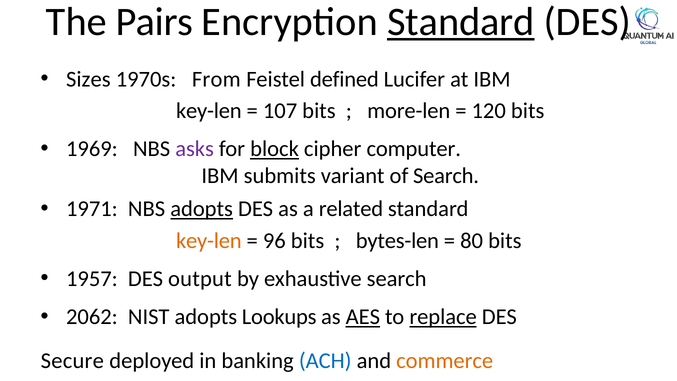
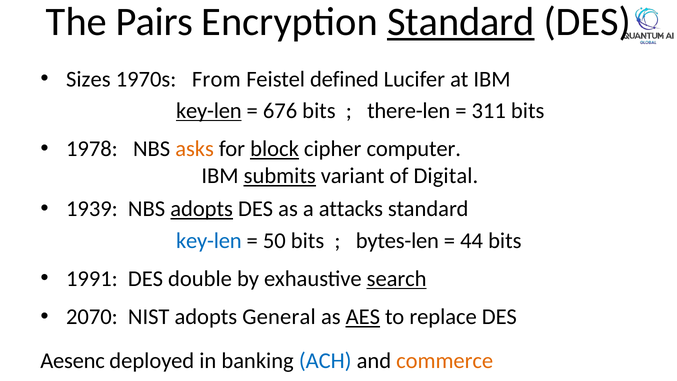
key-len underline: none -> present (209, 111)
107: 107 -> 676 (280, 111)
more-len: more-len -> there-len (409, 111)
120: 120 -> 311 (489, 111)
1969: 1969 -> 1978 (92, 149)
asks colour: purple -> orange (195, 149)
submits underline: none -> present (280, 176)
of Search: Search -> Digital (446, 176)
1971: 1971 -> 1939 (92, 209)
related: related -> attacks (351, 209)
key-len colour: orange -> blue (209, 240)
96: 96 -> 50 (274, 240)
80: 80 -> 44 (472, 240)
1957: 1957 -> 1991 (92, 279)
output: output -> double (200, 279)
search underline: none -> present (397, 279)
2062: 2062 -> 2070 (92, 317)
Lookups: Lookups -> General (279, 317)
replace underline: present -> none (443, 317)
Secure: Secure -> Aesenc (73, 361)
